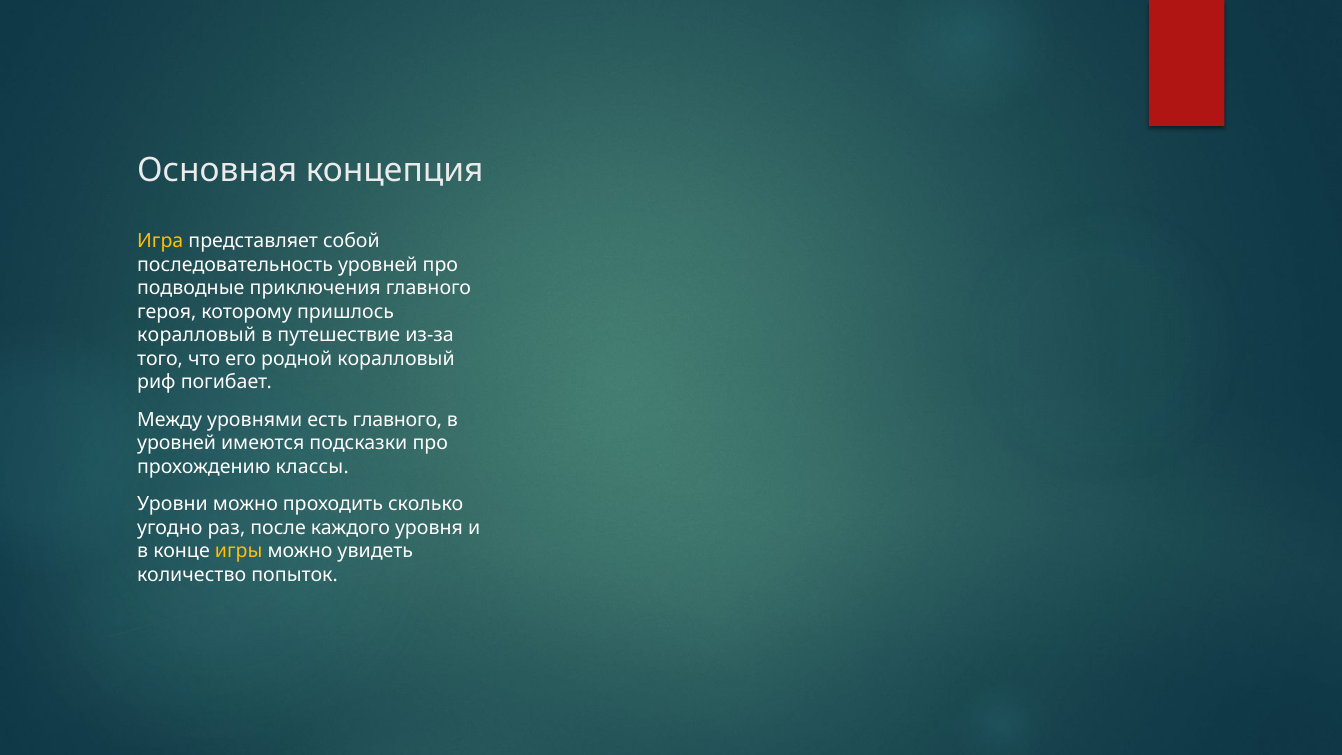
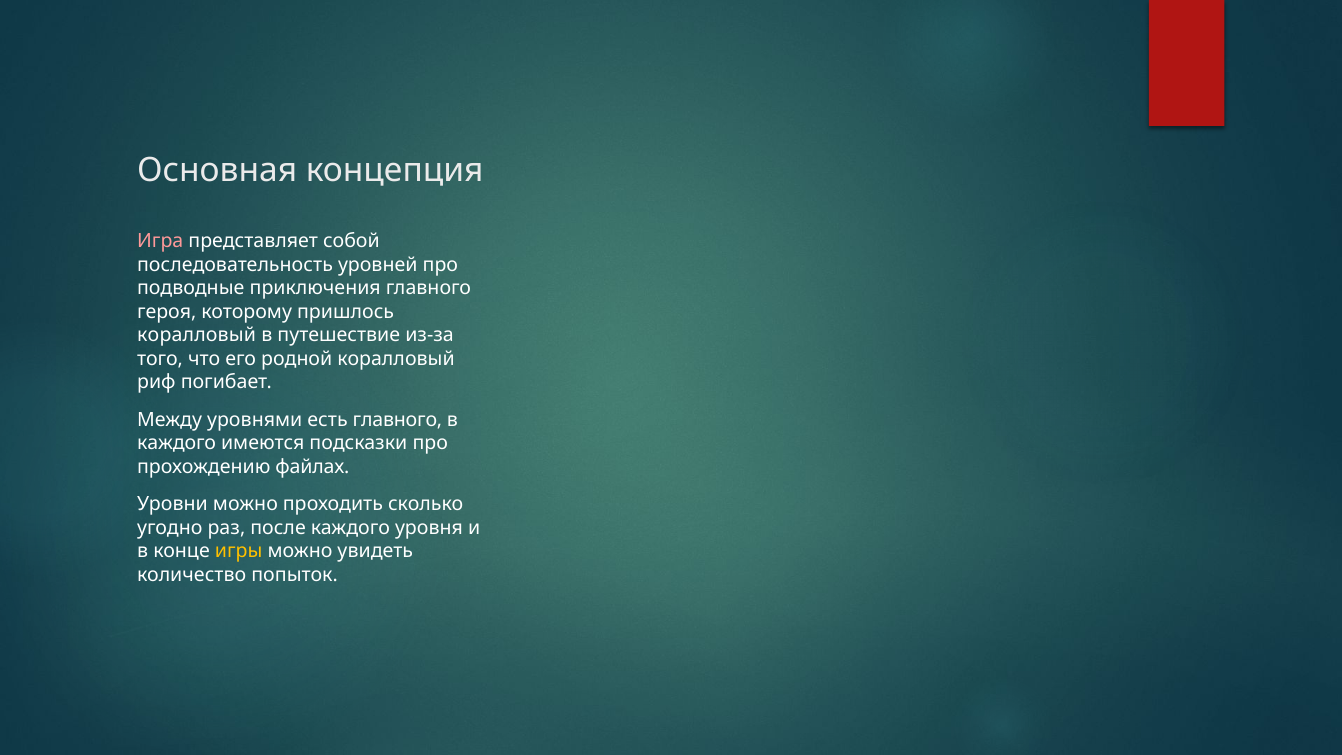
Игра colour: yellow -> pink (160, 241)
уровней: уровней -> каждого (177, 443)
классы: классы -> файлах (312, 467)
